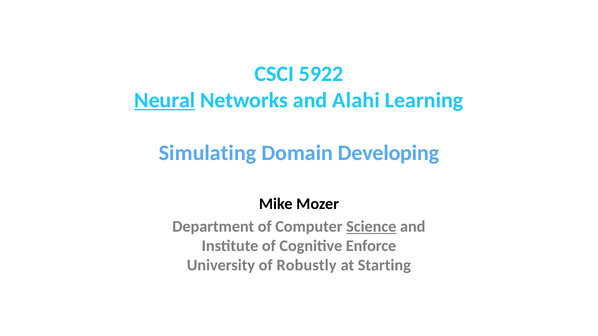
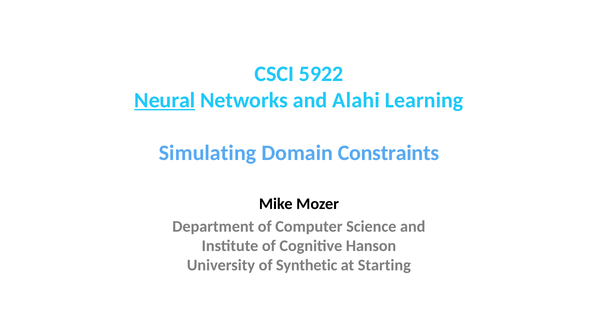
Developing: Developing -> Constraints (389, 153)
Science underline: present -> none (371, 227)
Enforce: Enforce -> Hanson (371, 246)
Robustly: Robustly -> Synthetic (307, 266)
